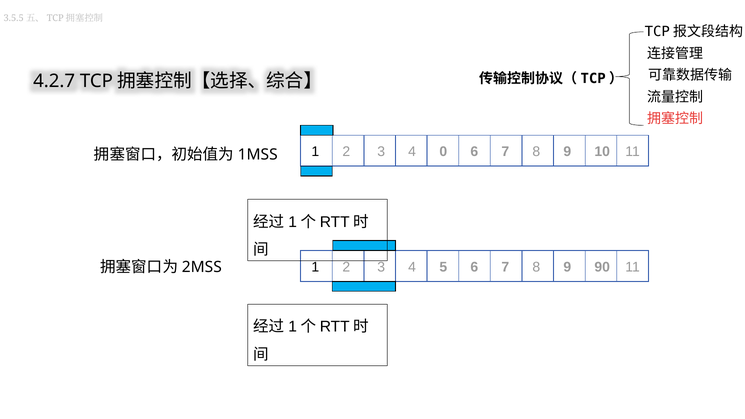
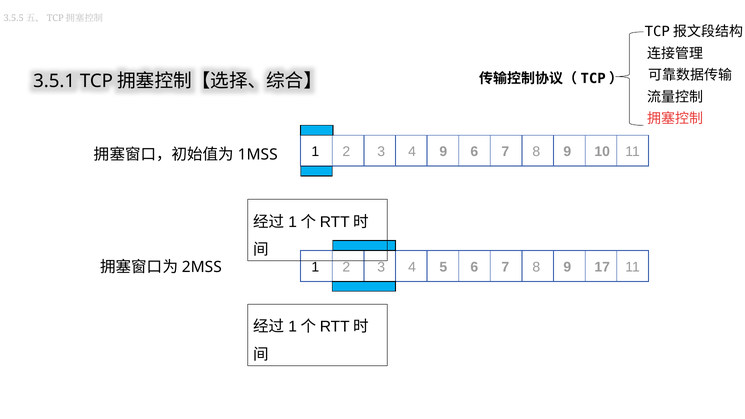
4.2.7: 4.2.7 -> 3.5.1 (54, 81)
4 0: 0 -> 9 (443, 152)
90: 90 -> 17 (602, 267)
